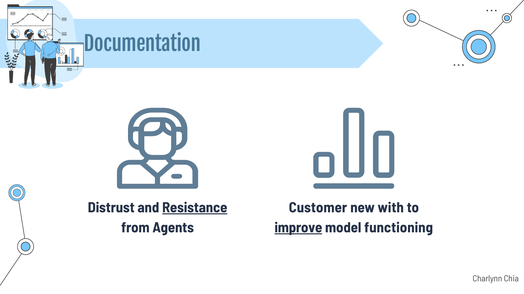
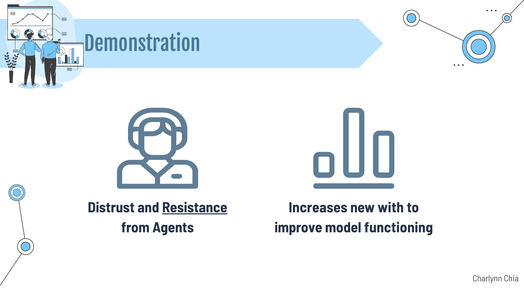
Documentation: Documentation -> Demonstration (142, 44)
Customer: Customer -> Increases (318, 208)
improve underline: present -> none (298, 228)
